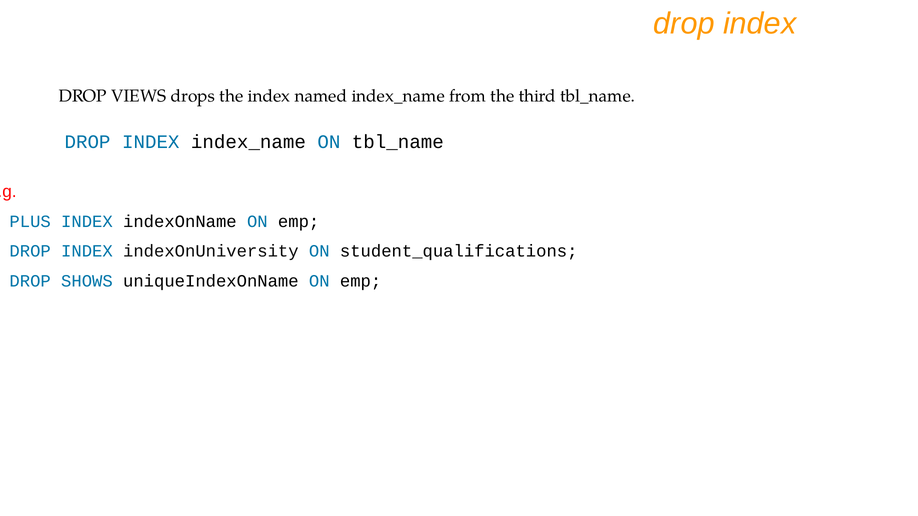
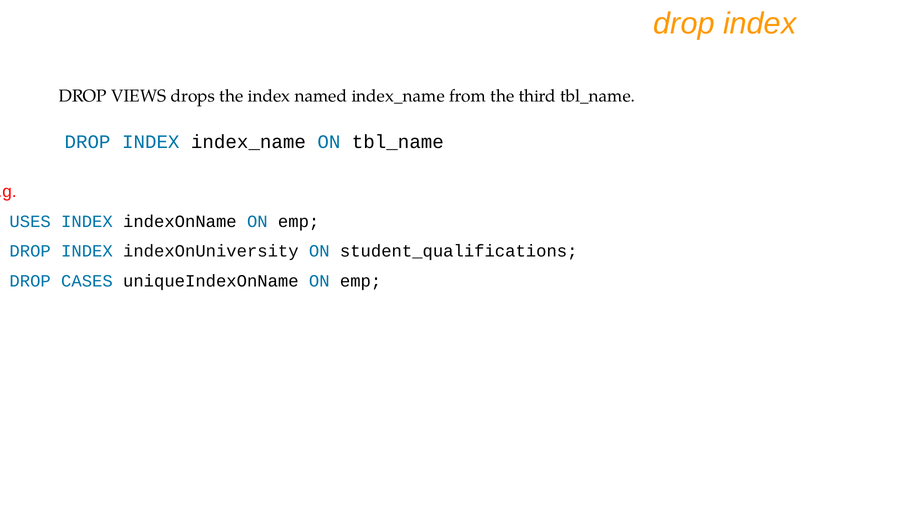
PLUS: PLUS -> USES (30, 222)
SHOWS: SHOWS -> CASES (87, 281)
